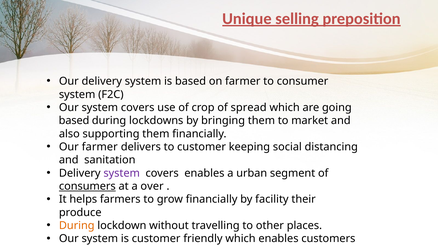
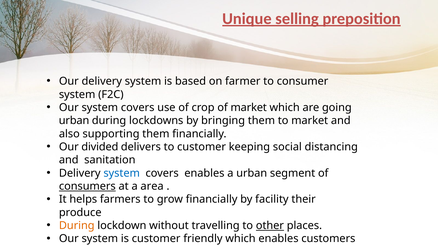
of spread: spread -> market (249, 108)
based: based -> urban (74, 121)
Our farmer: farmer -> divided (100, 147)
system colour: purple -> blue (122, 173)
over: over -> area (152, 187)
other underline: none -> present (270, 226)
